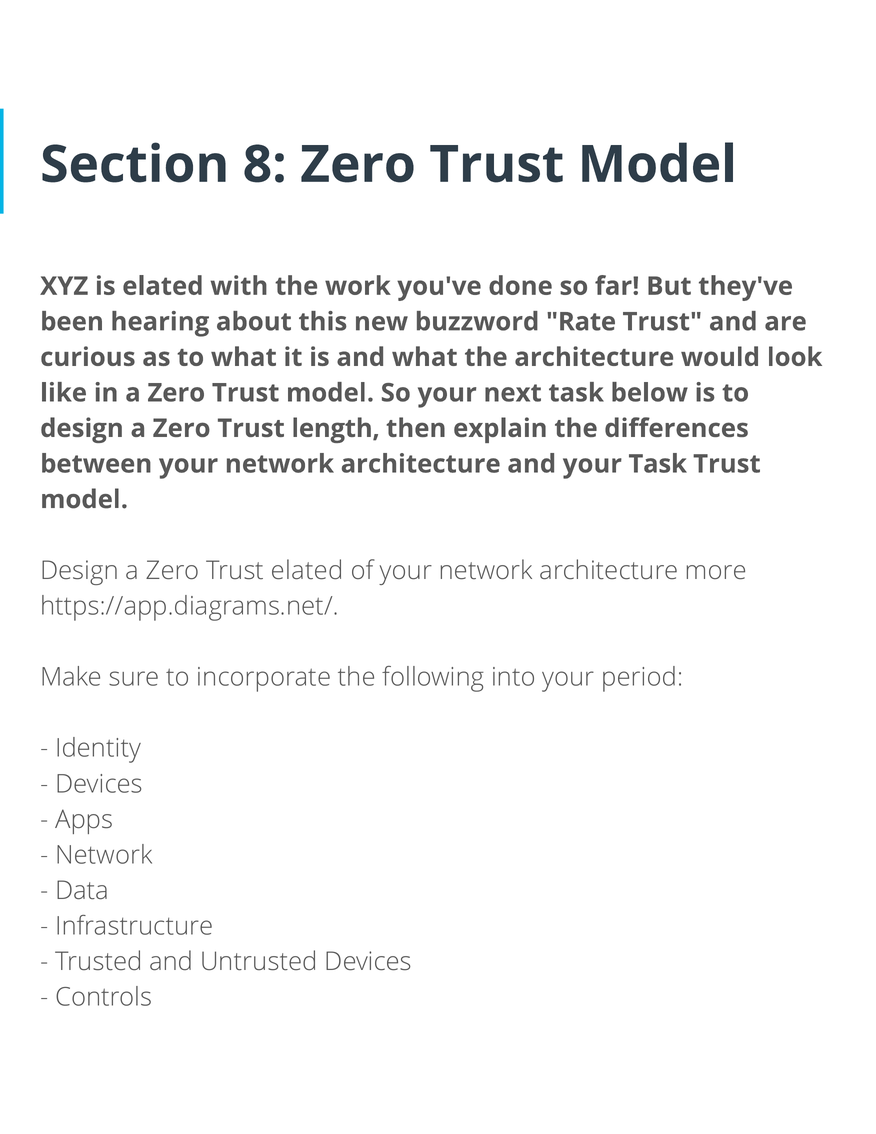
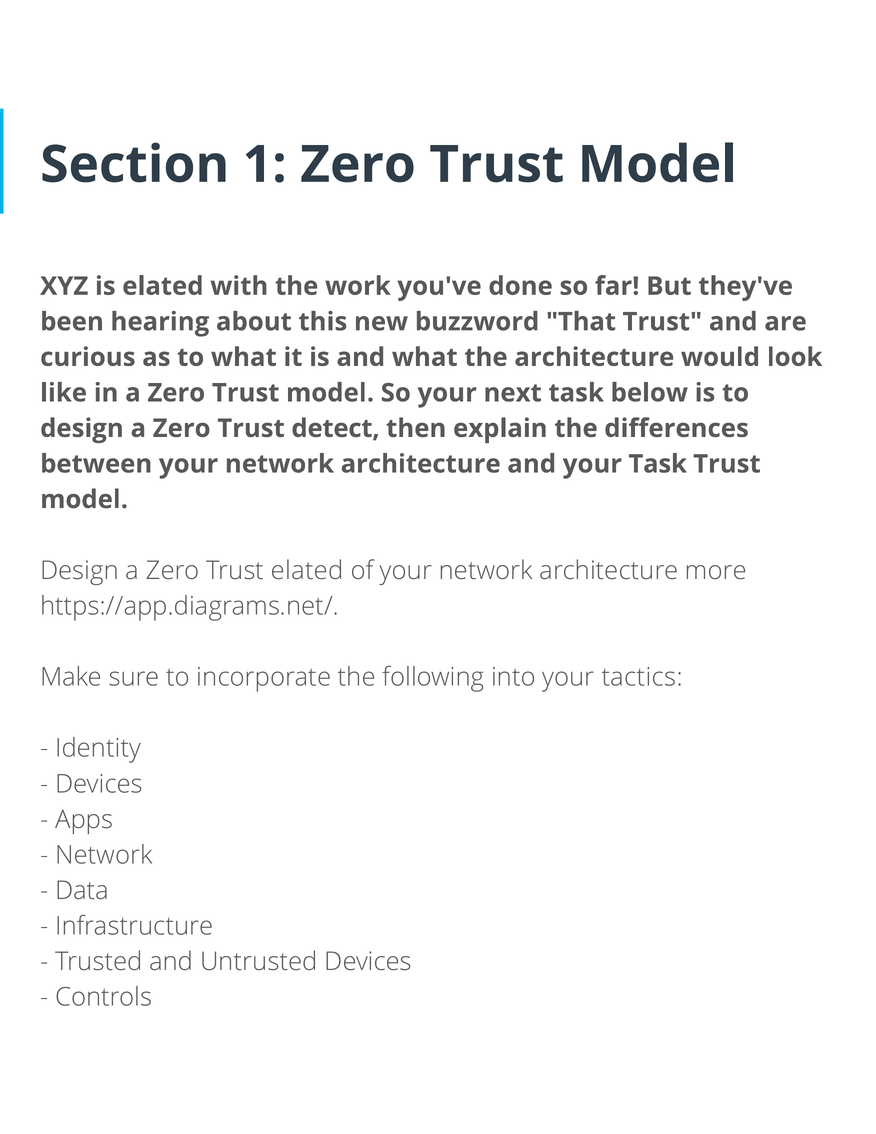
8: 8 -> 1 (265, 165)
Rate: Rate -> That (581, 322)
length: length -> detect (336, 428)
period: period -> tactics (642, 677)
